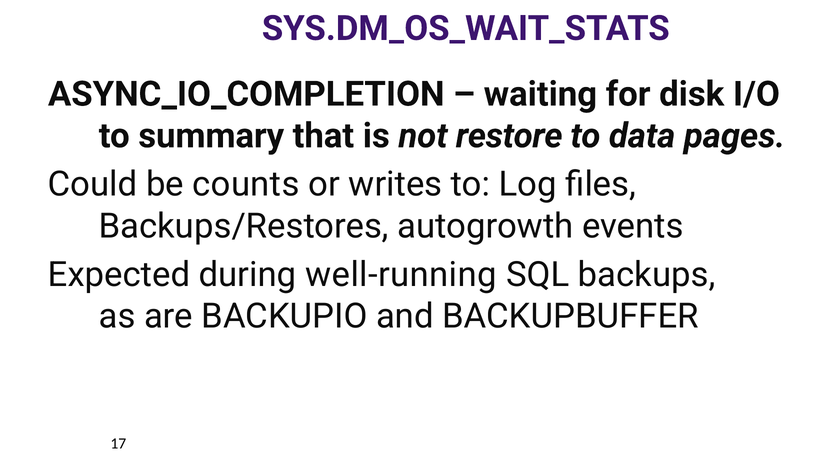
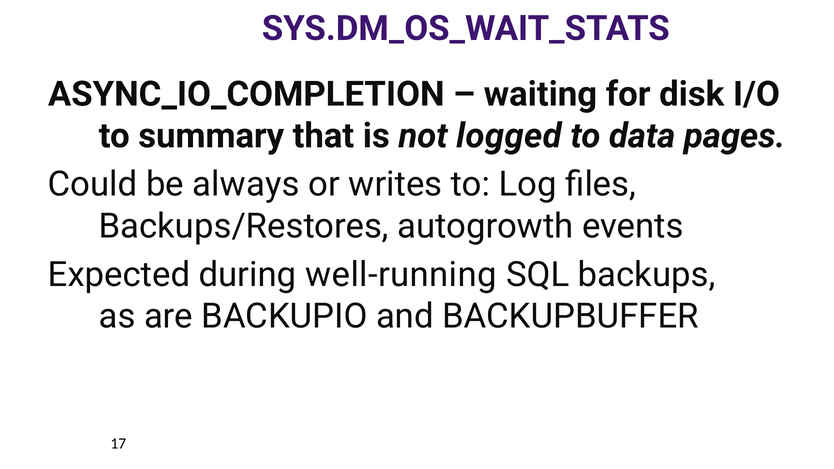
restore: restore -> logged (509, 136)
counts: counts -> always (246, 185)
